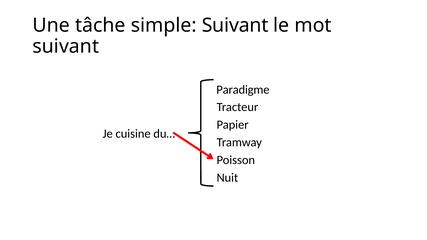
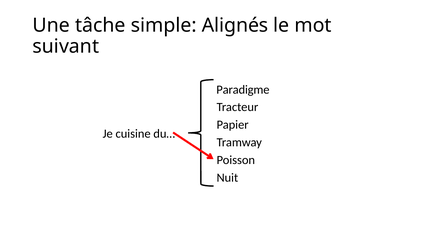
simple Suivant: Suivant -> Alignés (235, 25)
